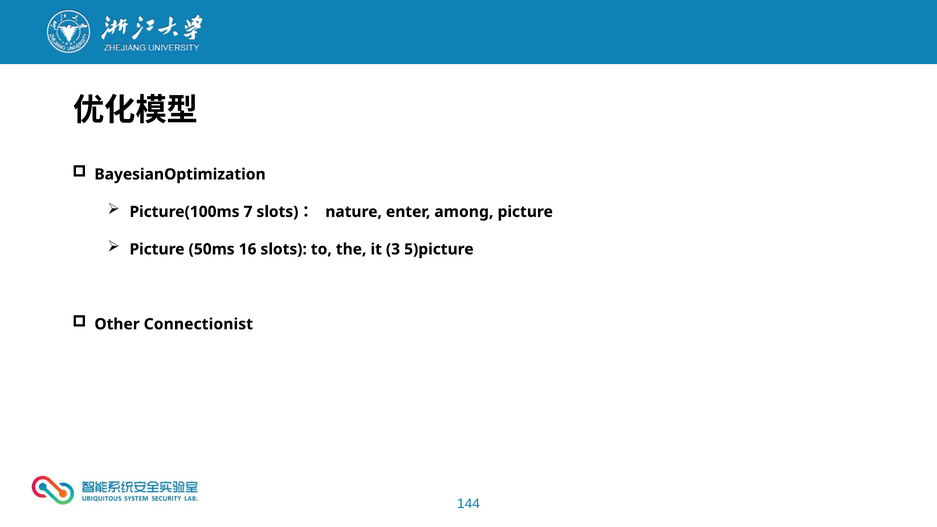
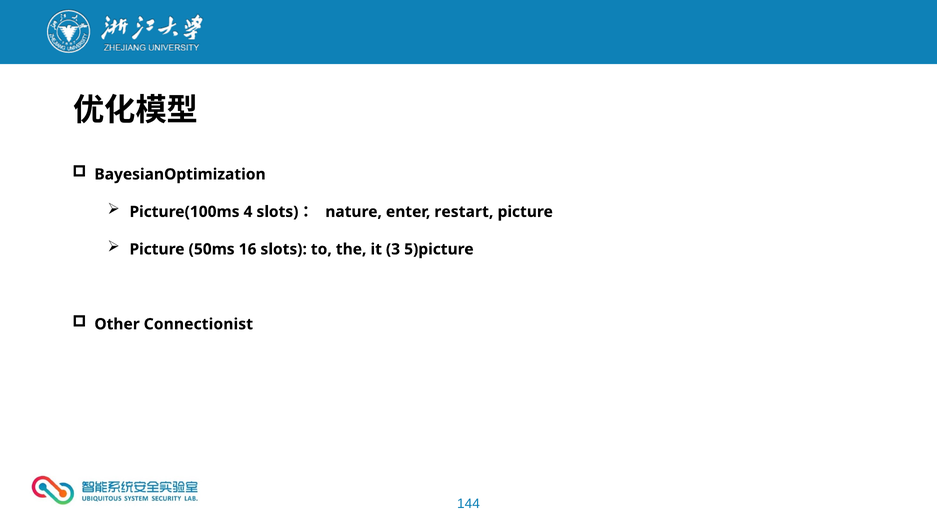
7: 7 -> 4 (248, 212)
among: among -> restart (464, 212)
